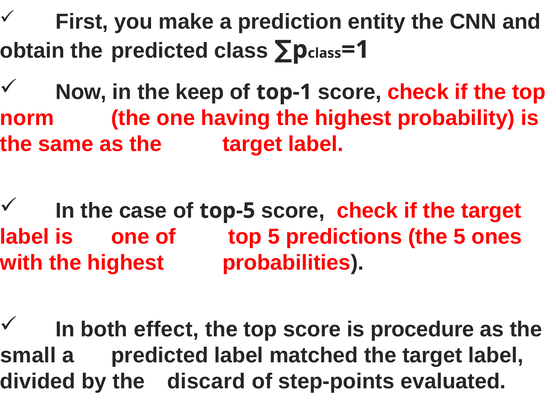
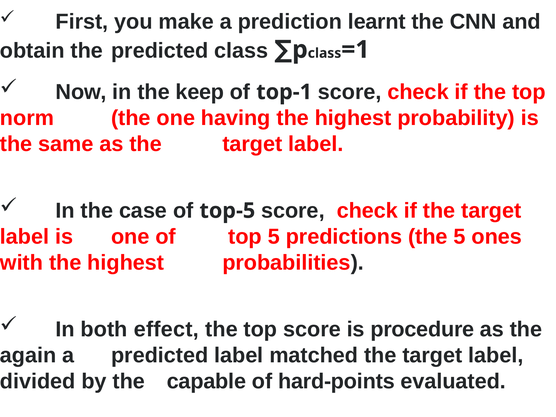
entity: entity -> learnt (377, 22)
small: small -> again (28, 355)
discard: discard -> capable (206, 381)
step-points: step-points -> hard-points (336, 381)
